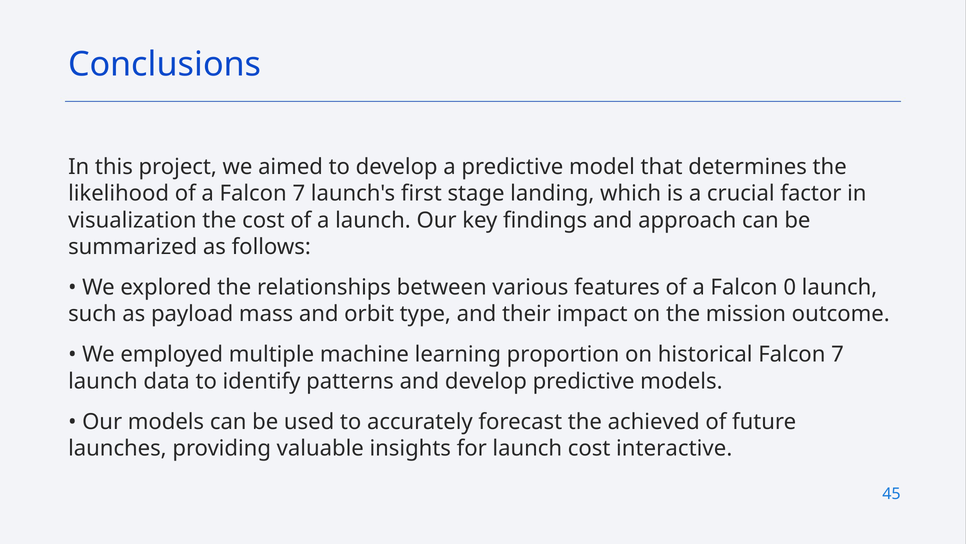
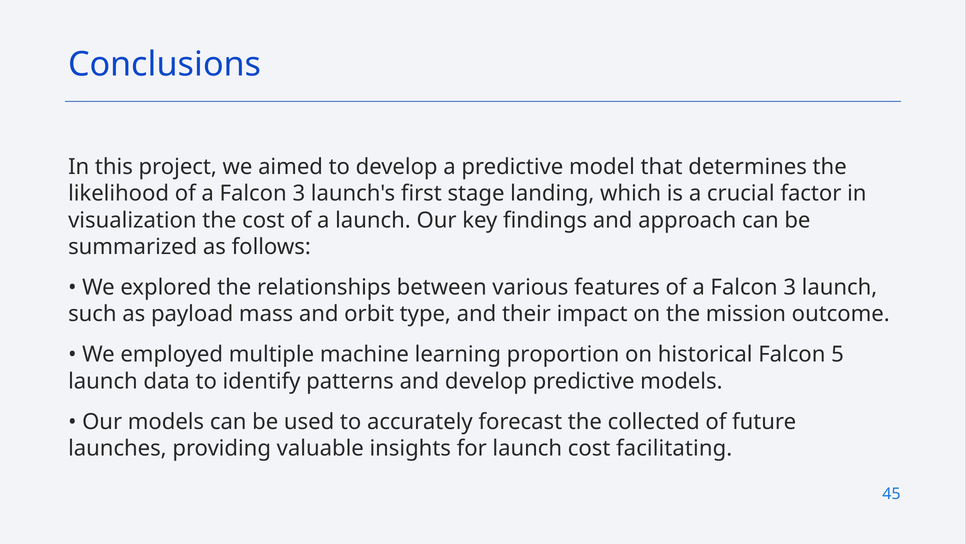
7: 7 -> 3 (299, 193)
0: 0 -> 3 (790, 287)
historical Falcon 7: 7 -> 5 (838, 354)
achieved: achieved -> collected (654, 421)
interactive: interactive -> facilitating (674, 448)
